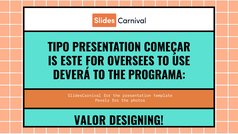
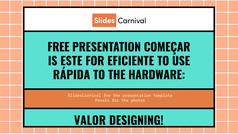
TIPO: TIPO -> FREE (58, 48)
OVERSEES: OVERSEES -> EFICIENTE (131, 61)
DEVERÁ: DEVERÁ -> RÁPIDA (71, 75)
PROGRAMA: PROGRAMA -> HARDWARE (157, 75)
